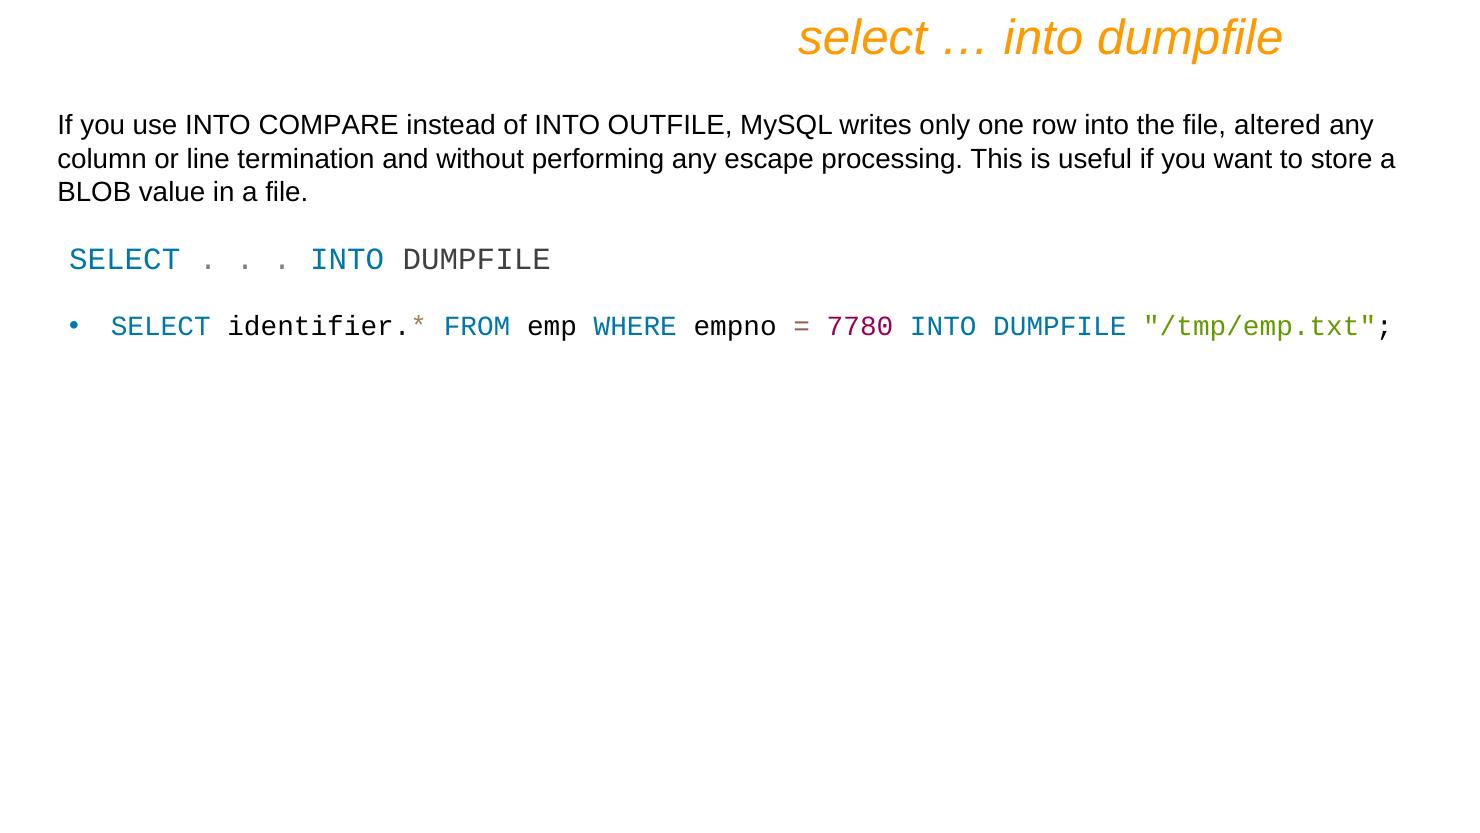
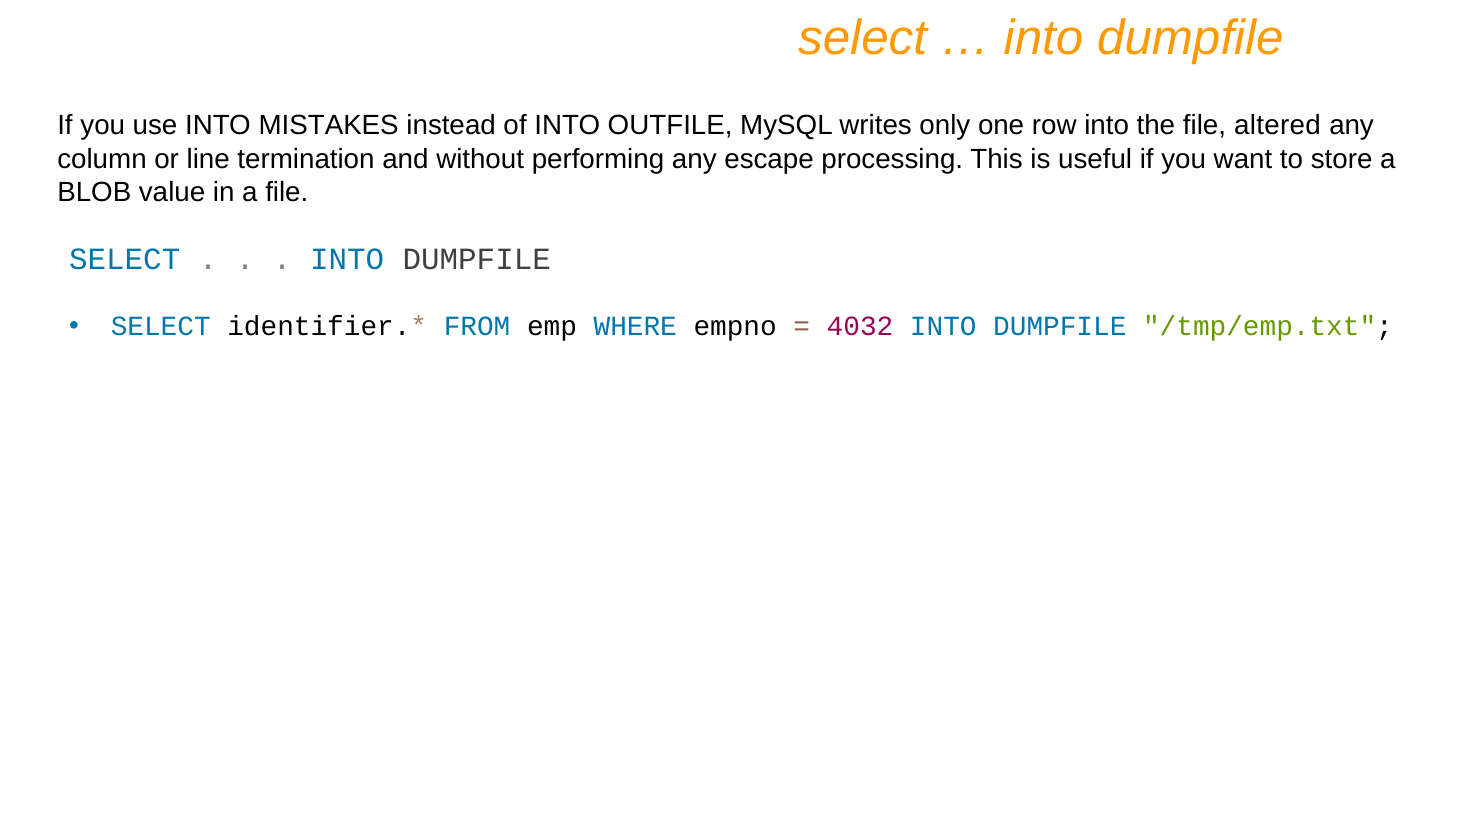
COMPARE: COMPARE -> MISTAKES (329, 126)
7780: 7780 -> 4032 (860, 327)
